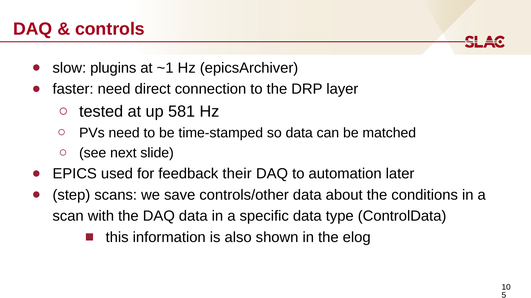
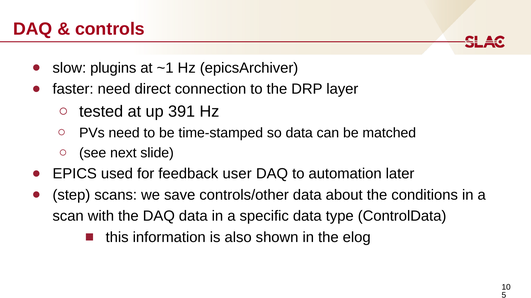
581: 581 -> 391 (182, 112)
their: their -> user (237, 174)
